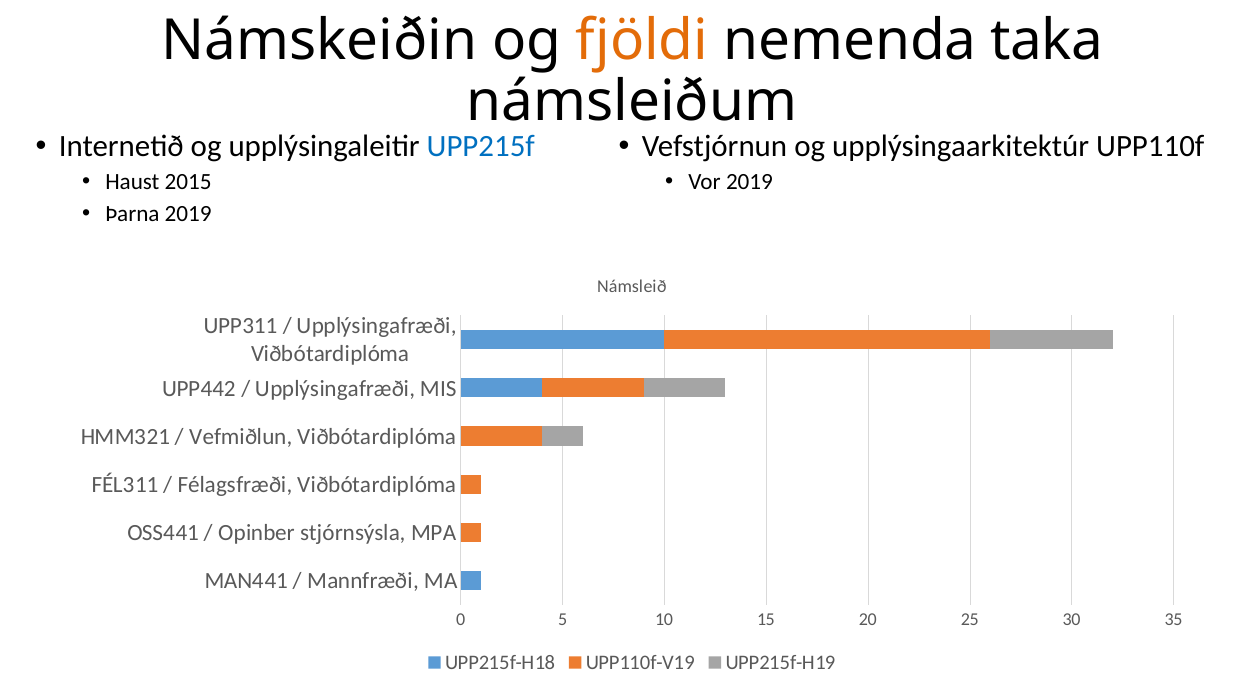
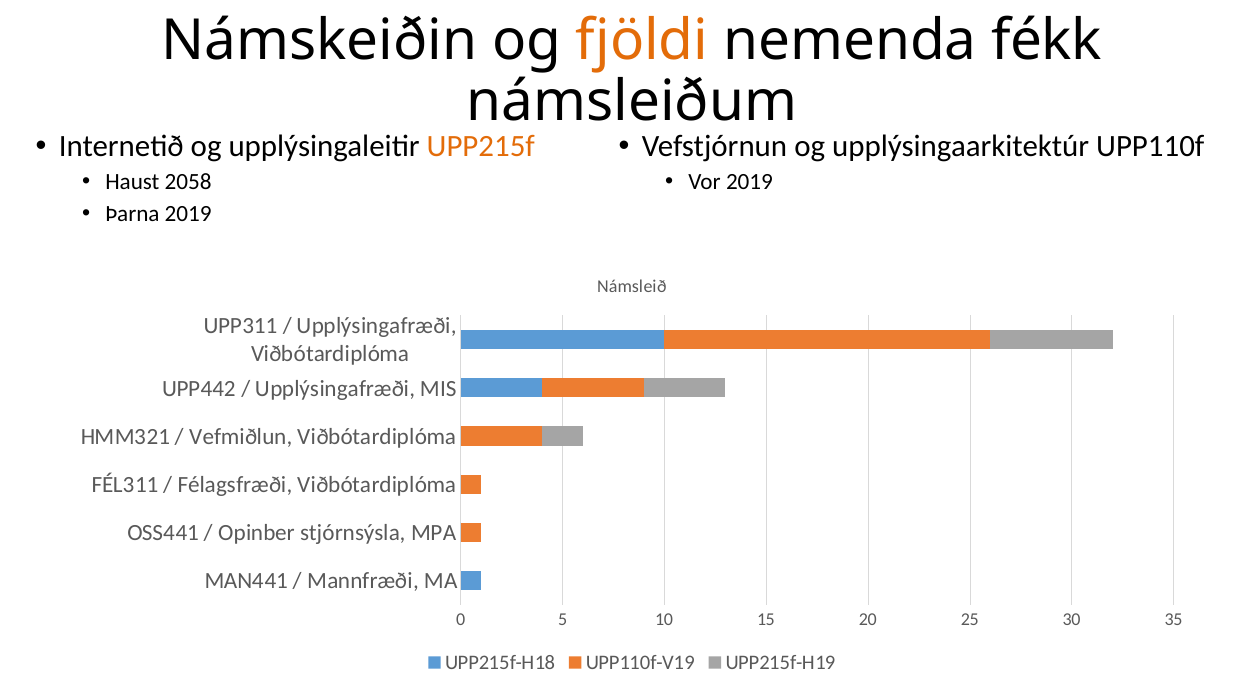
taka: taka -> fékk (1047, 41)
UPP215f colour: blue -> orange (481, 146)
2015: 2015 -> 2058 (188, 182)
